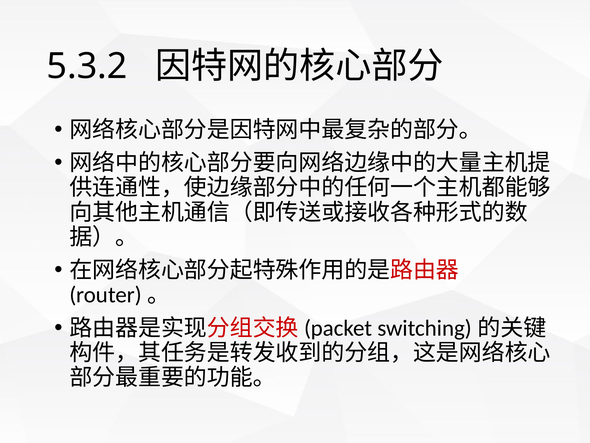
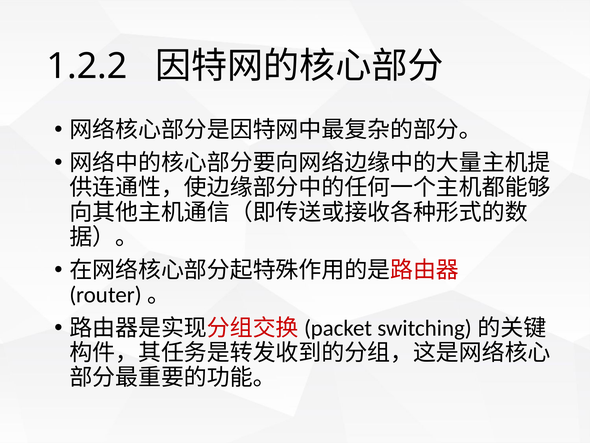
5.3.2: 5.3.2 -> 1.2.2 (87, 66)
